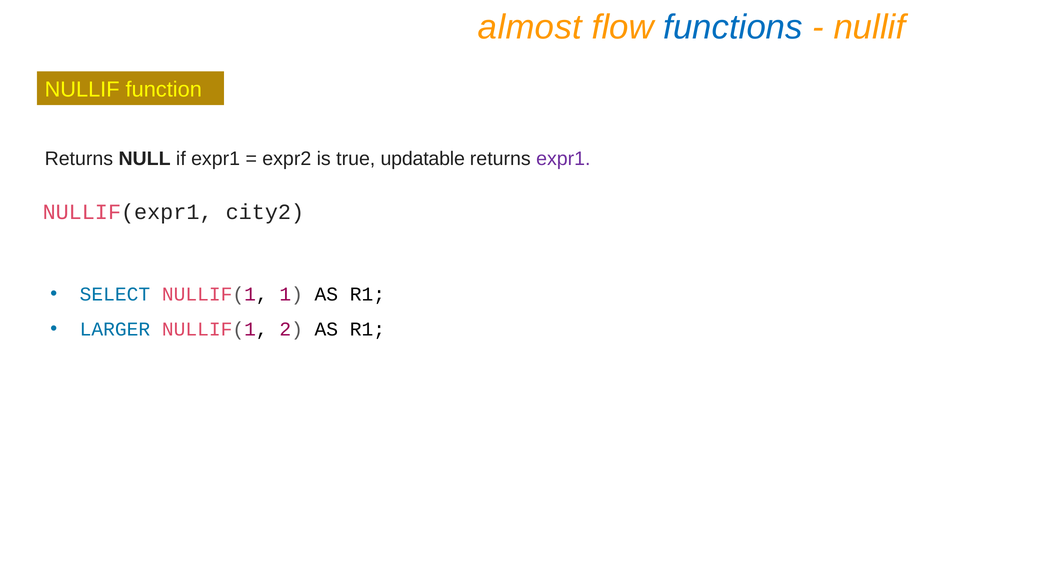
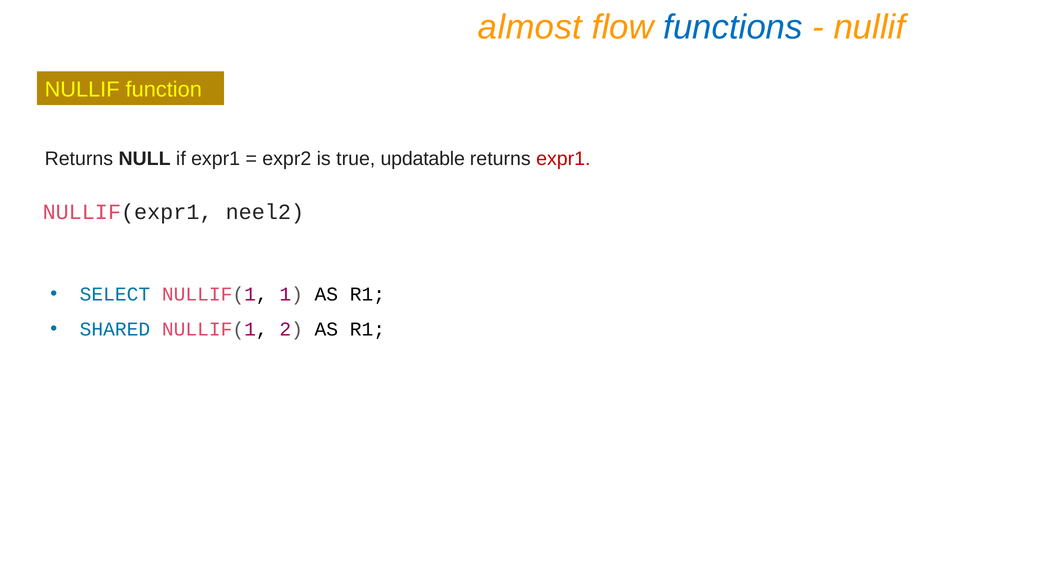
expr1 colour: purple -> red (563, 159)
city2: city2 -> neel2 (265, 212)
LARGER: LARGER -> SHARED (115, 330)
